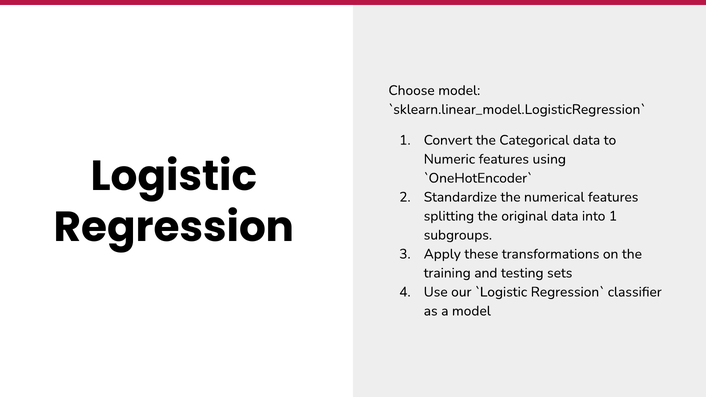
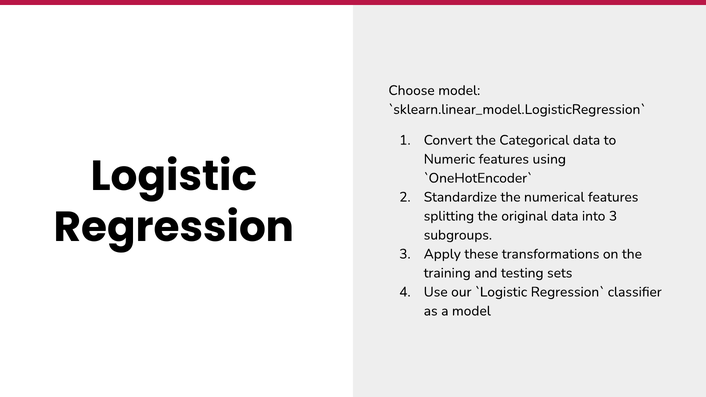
into 1: 1 -> 3 (613, 216)
